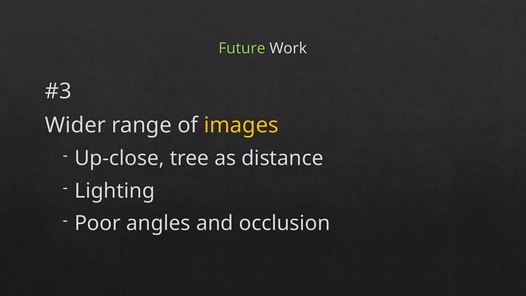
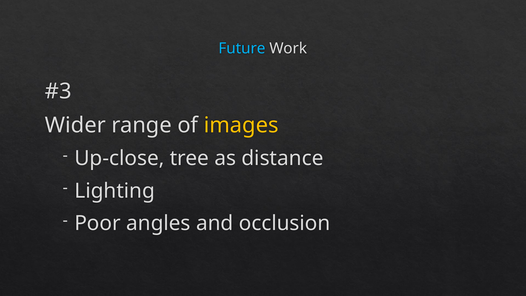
Future colour: light green -> light blue (242, 48)
